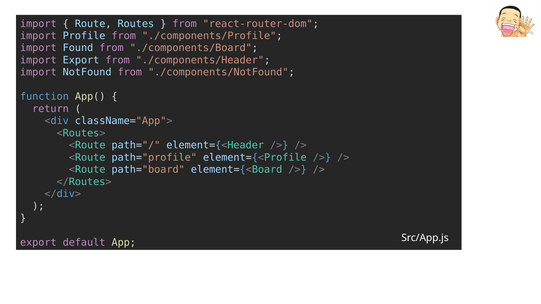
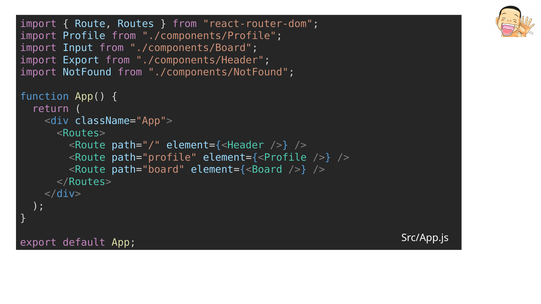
Found: Found -> Input (78, 48)
